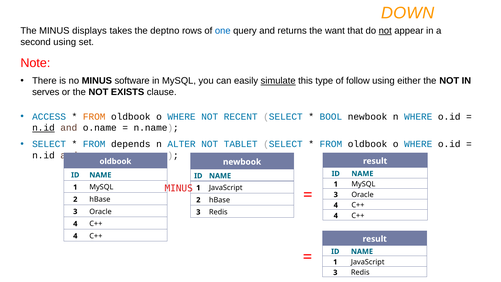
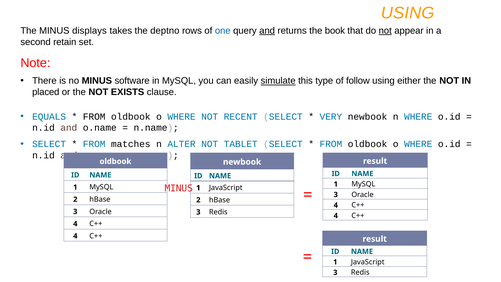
DOWN: DOWN -> USING (408, 13)
and underline: none -> present (267, 31)
want: want -> book (335, 31)
second using: using -> retain (65, 42)
serves: serves -> placed (46, 92)
ACCESS: ACCESS -> EQUALS (49, 116)
FROM colour: orange -> black (94, 116)
BOOL: BOOL -> VERY (331, 116)
n.id underline: present -> none (43, 128)
depends: depends -> matches (131, 144)
